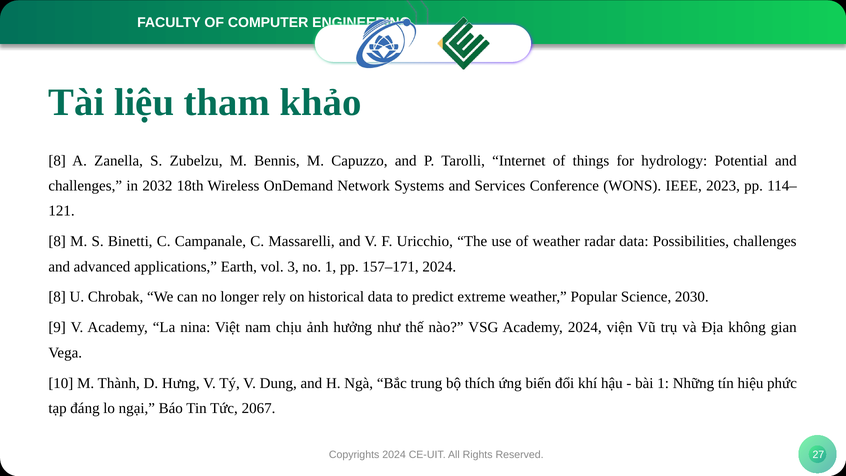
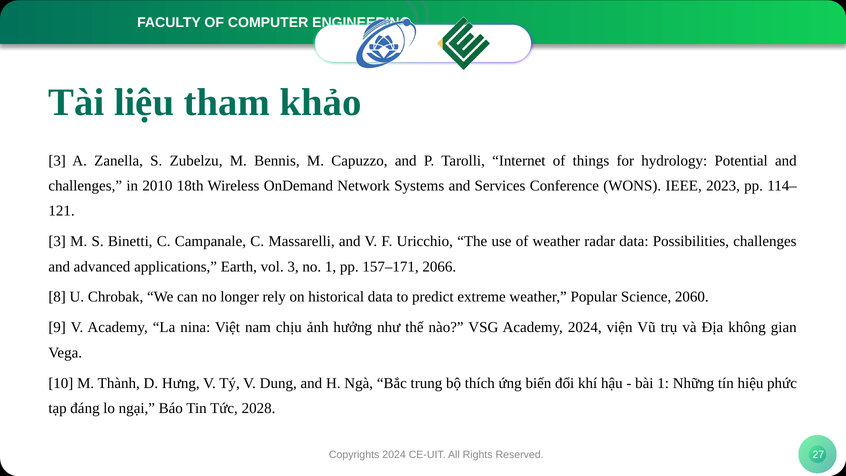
8: 8 -> 3 (57, 161)
2032: 2032 -> 2010 (157, 186)
8: 8 -> 3 (57, 241)
157–171 2024: 2024 -> 2066 (439, 266)
2030: 2030 -> 2060 (692, 297)
2067: 2067 -> 2028 (259, 408)
